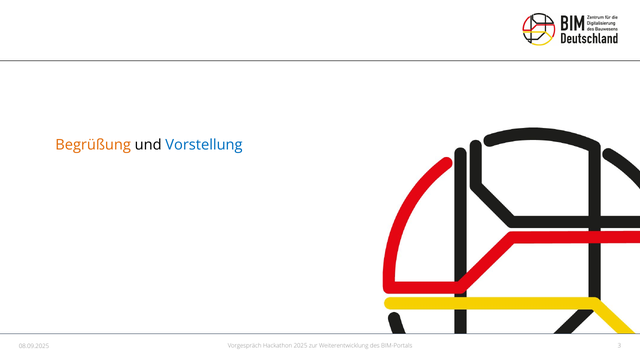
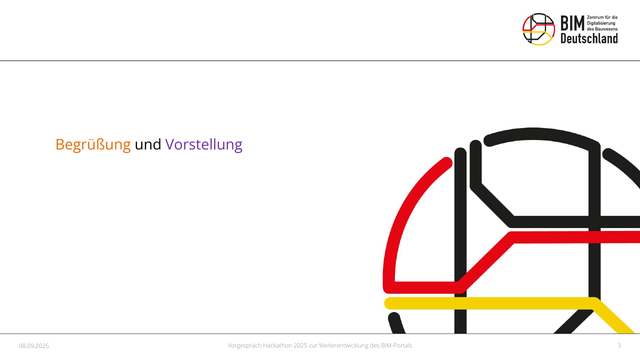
Vorstellung colour: blue -> purple (204, 145)
